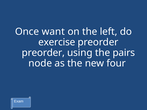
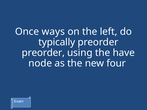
want: want -> ways (53, 32)
exercise: exercise -> typically (57, 42)
pairs: pairs -> have (124, 53)
